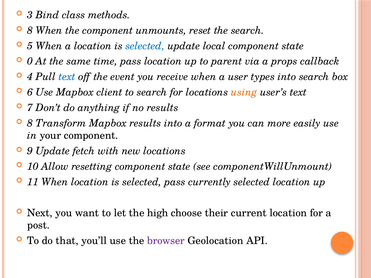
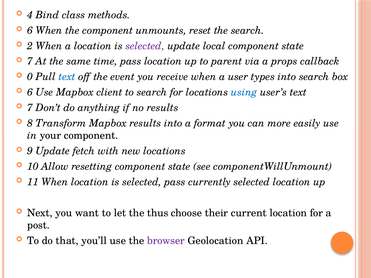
3: 3 -> 4 (30, 15)
8: 8 -> 6 (30, 30)
5: 5 -> 2 (30, 46)
selected colour: blue -> purple (145, 46)
0: 0 -> 7 (30, 61)
4: 4 -> 0 (30, 77)
using colour: orange -> blue (244, 92)
high: high -> thus (158, 213)
